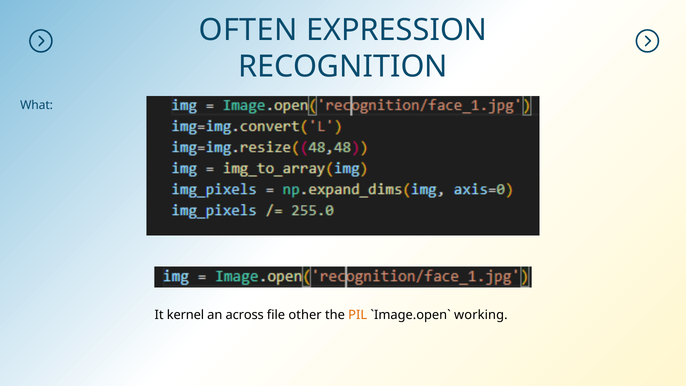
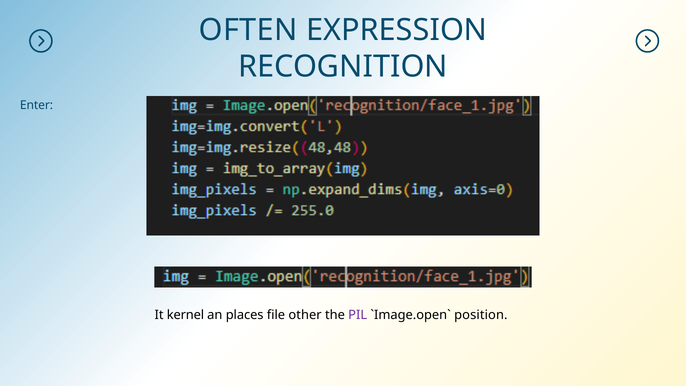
What: What -> Enter (37, 105)
across: across -> places (245, 315)
PIL colour: orange -> purple (358, 315)
working: working -> position (481, 315)
